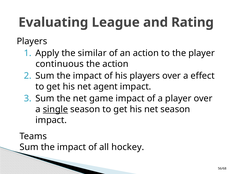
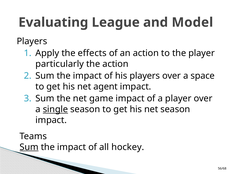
Rating: Rating -> Model (192, 22)
similar: similar -> effects (92, 53)
continuous: continuous -> particularly (60, 64)
effect: effect -> space (203, 76)
Sum underline: none -> present (29, 147)
